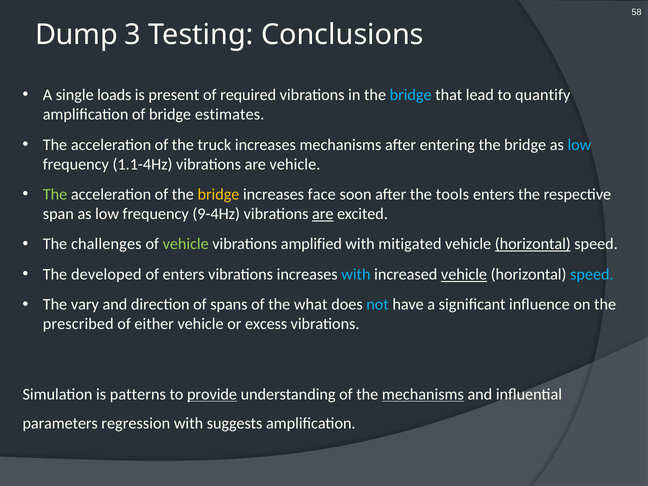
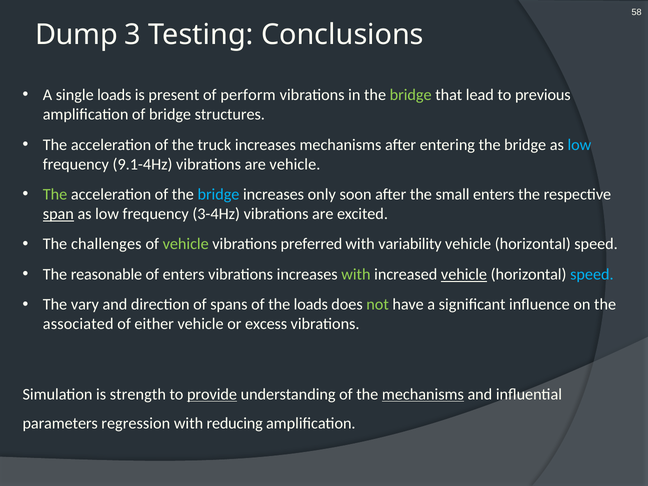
required: required -> perform (248, 95)
bridge colour: light blue -> light green (411, 95)
quantify: quantify -> previous (543, 95)
estimates: estimates -> structures (230, 114)
1.1-4Hz: 1.1-4Hz -> 9.1-4Hz (143, 164)
bridge colour: yellow -> light blue (218, 194)
face: face -> only (322, 194)
tools: tools -> small (453, 194)
span underline: none -> present (58, 214)
9-4Hz: 9-4Hz -> 3-4Hz (216, 214)
are underline: present -> none (323, 214)
amplified: amplified -> preferred (311, 244)
mitigated: mitigated -> variability (410, 244)
horizontal underline: present -> none (533, 244)
developed: developed -> reasonable (106, 274)
with colour: light blue -> light green (356, 274)
the what: what -> loads (311, 305)
not colour: light blue -> light green (378, 305)
prescribed: prescribed -> associated (78, 324)
patterns: patterns -> strength (138, 394)
suggests: suggests -> reducing (235, 423)
